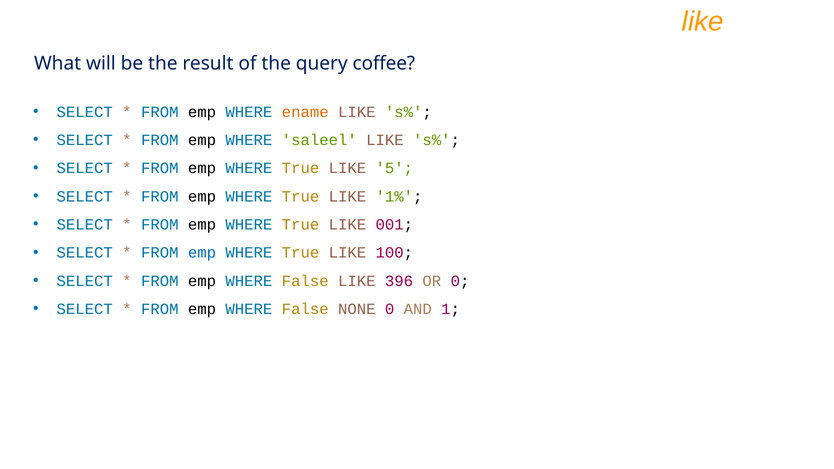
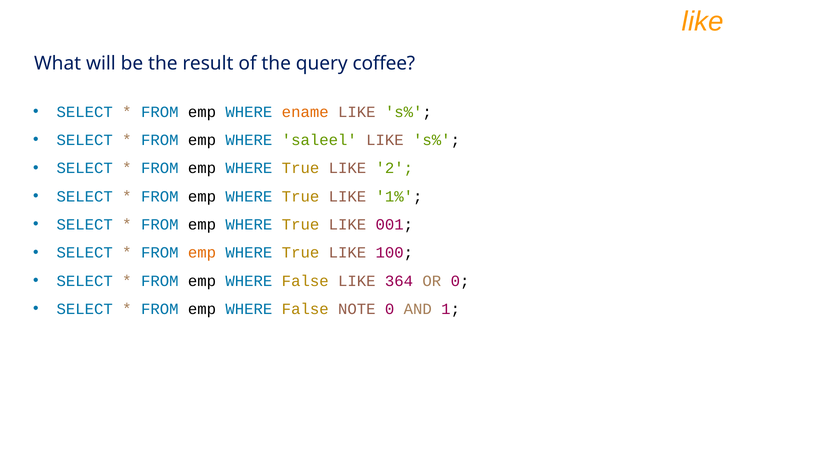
5: 5 -> 2 (394, 168)
emp colour: blue -> orange (202, 253)
396: 396 -> 364 (399, 281)
NONE: NONE -> NOTE (357, 309)
